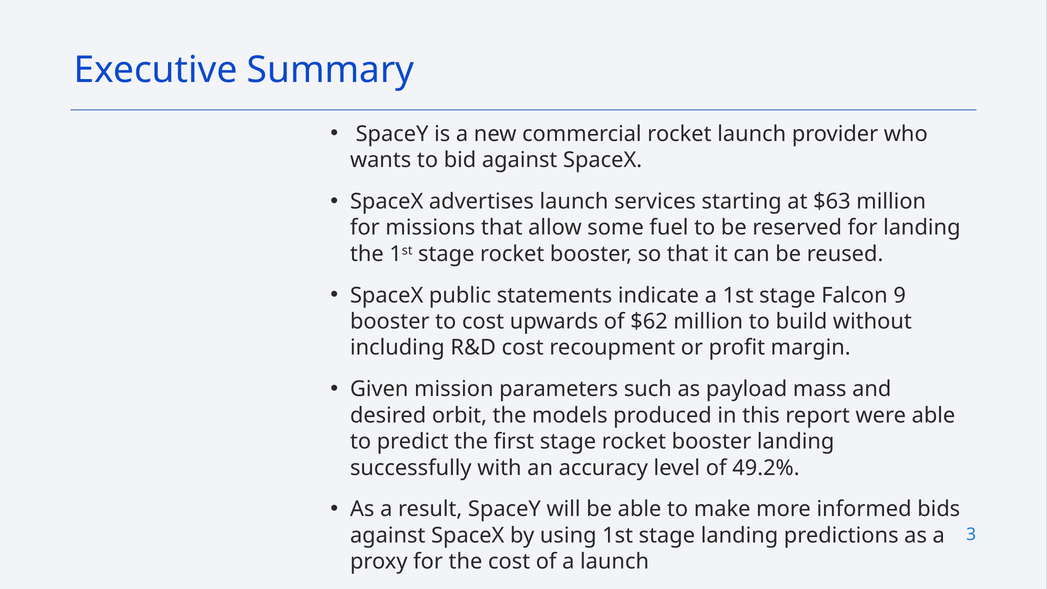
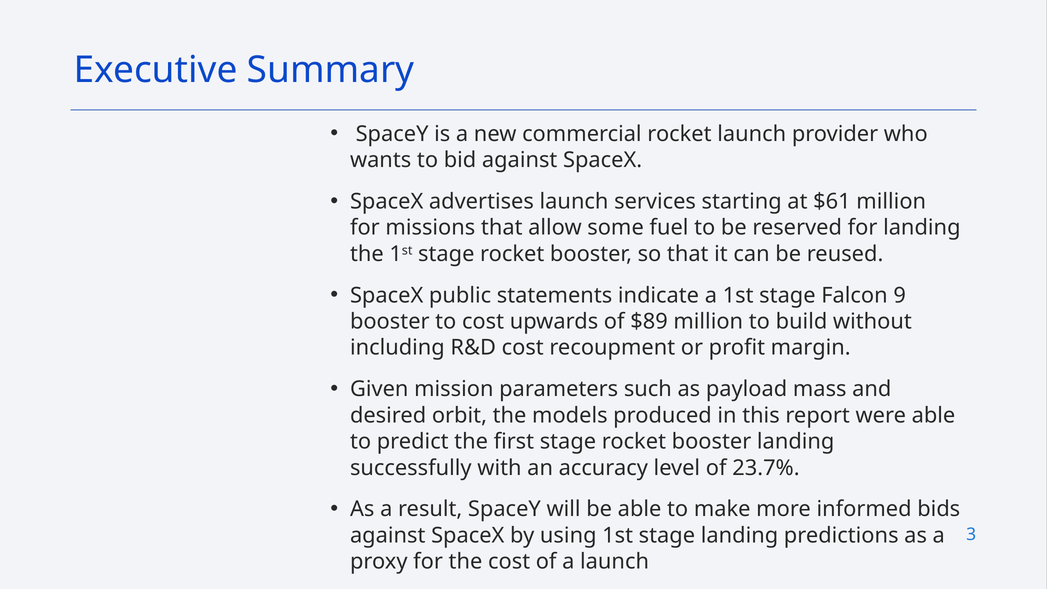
$63: $63 -> $61 (832, 202)
$62: $62 -> $89 (649, 322)
49.2%: 49.2% -> 23.7% (766, 468)
